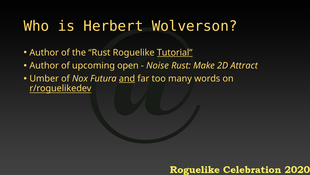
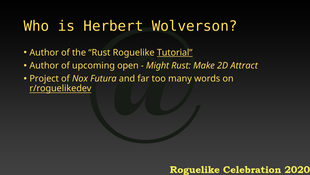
Noise: Noise -> Might (158, 65)
Umber: Umber -> Project (44, 78)
and underline: present -> none (127, 78)
